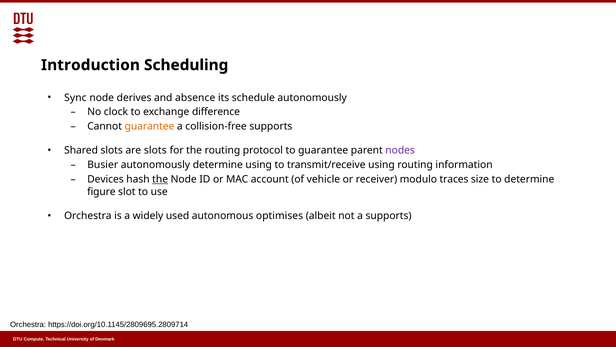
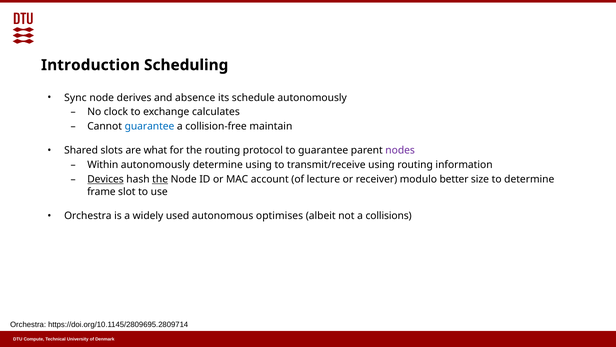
difference: difference -> calculates (216, 112)
guarantee colour: orange -> blue (149, 126)
collision-free supports: supports -> maintain (271, 126)
are slots: slots -> what (155, 150)
Busier: Busier -> Within (103, 165)
Devices underline: none -> present (106, 179)
vehicle: vehicle -> lecture (323, 179)
traces: traces -> better (454, 179)
figure: figure -> frame (101, 191)
a supports: supports -> collisions (389, 216)
